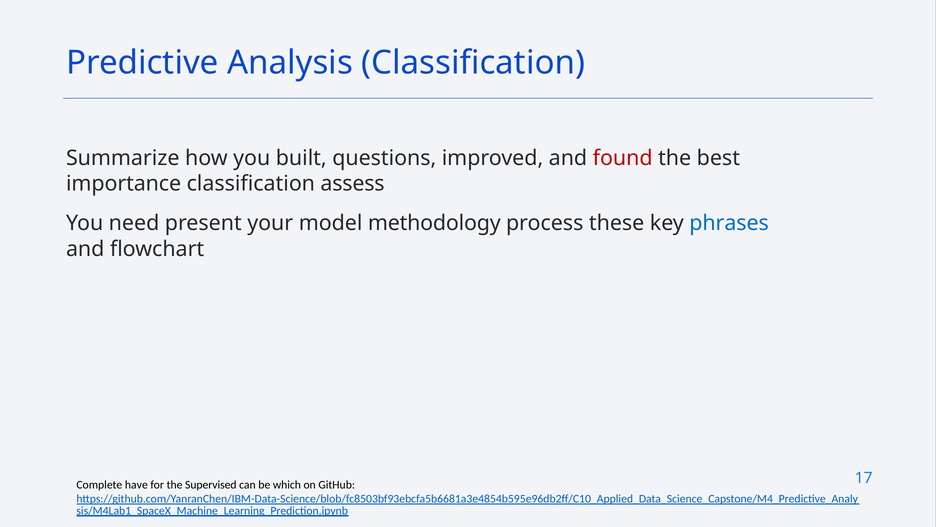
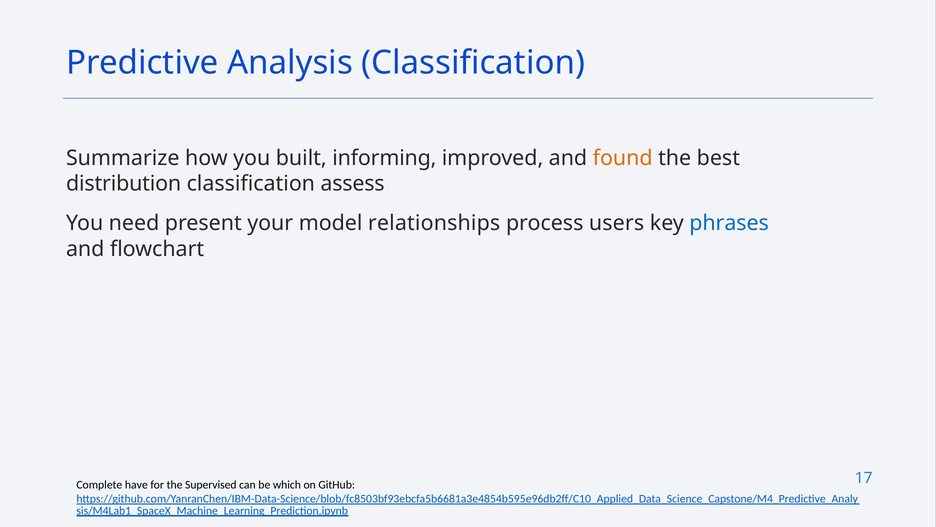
questions: questions -> informing (384, 158)
found colour: red -> orange (623, 158)
importance: importance -> distribution (124, 184)
methodology: methodology -> relationships (434, 223)
these: these -> users (617, 223)
